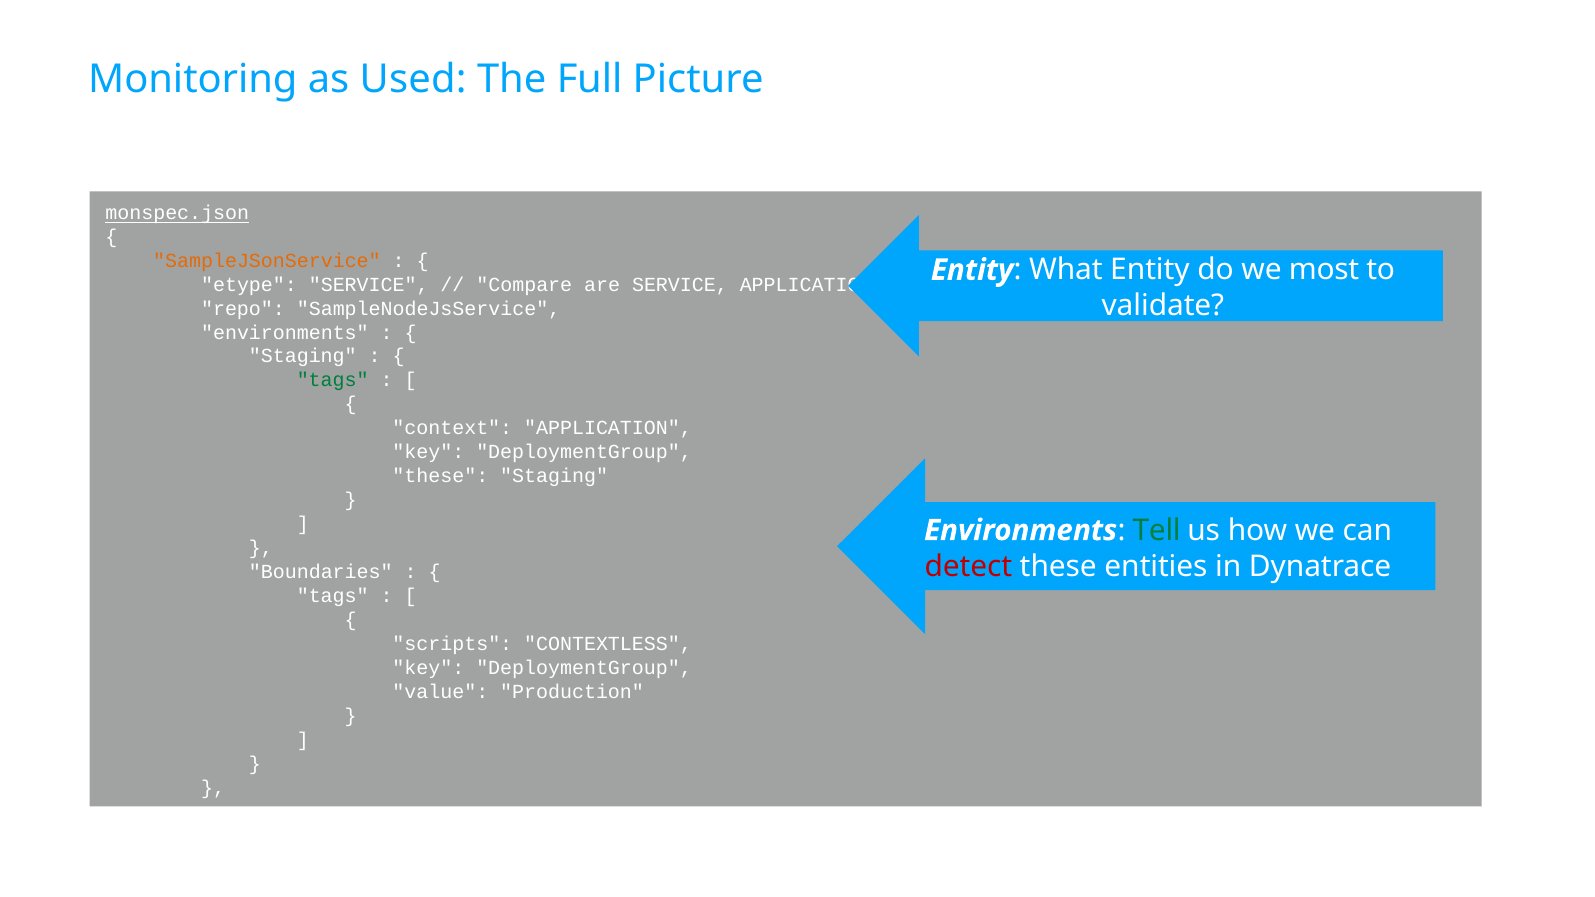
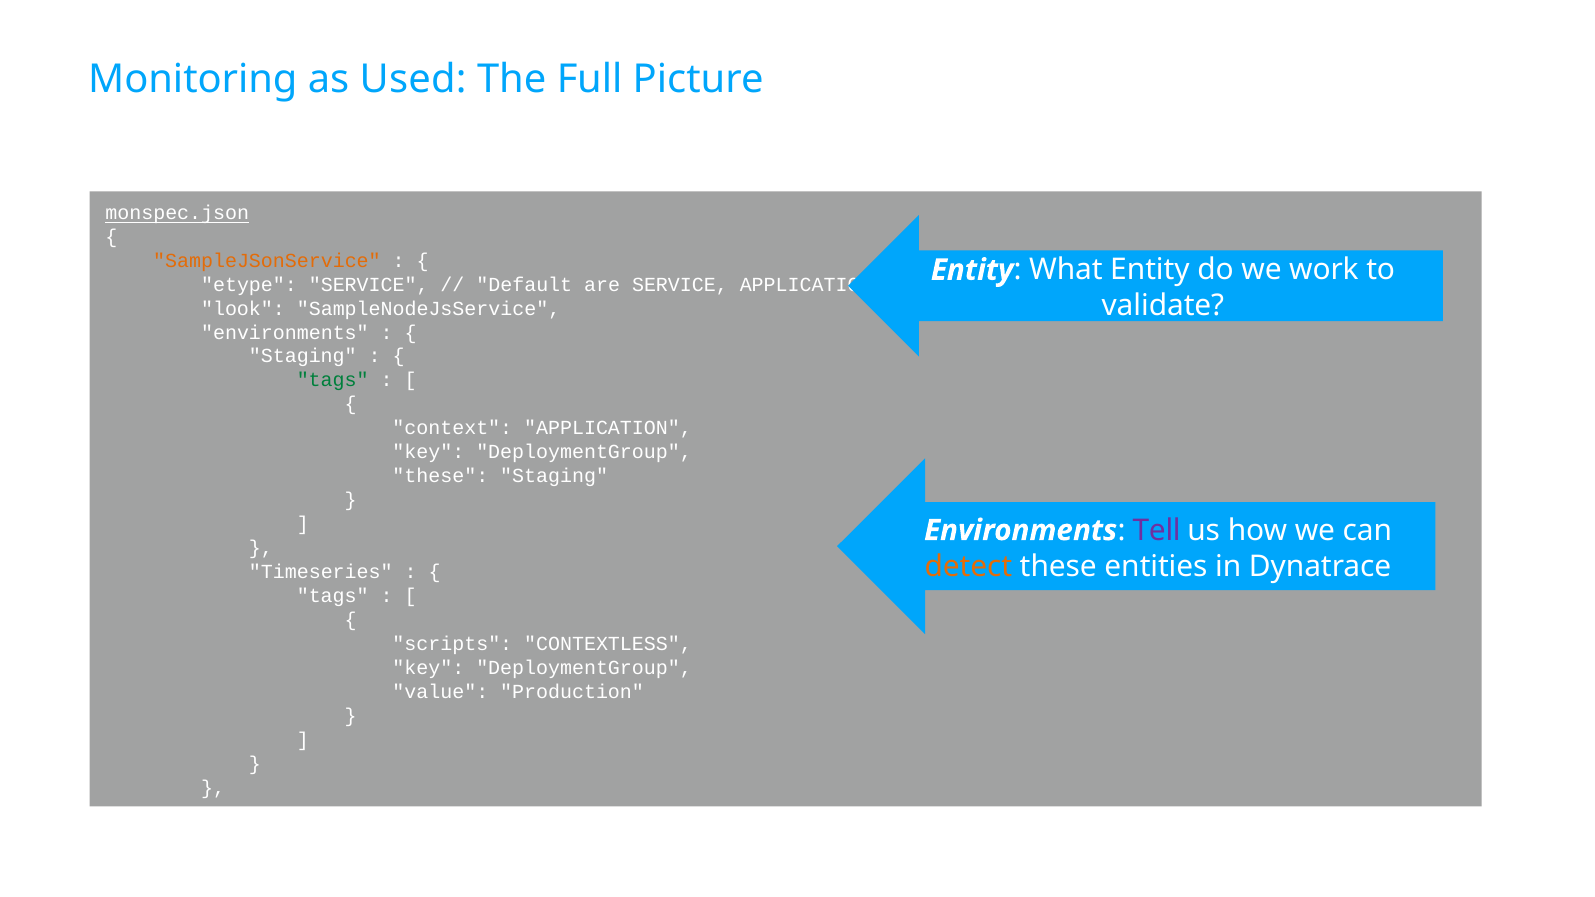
most: most -> work (1324, 270)
Compare: Compare -> Default (524, 285)
repo: repo -> look (243, 309)
Tell colour: green -> purple (1157, 530)
detect colour: red -> orange (968, 566)
Boundaries: Boundaries -> Timeseries (321, 572)
